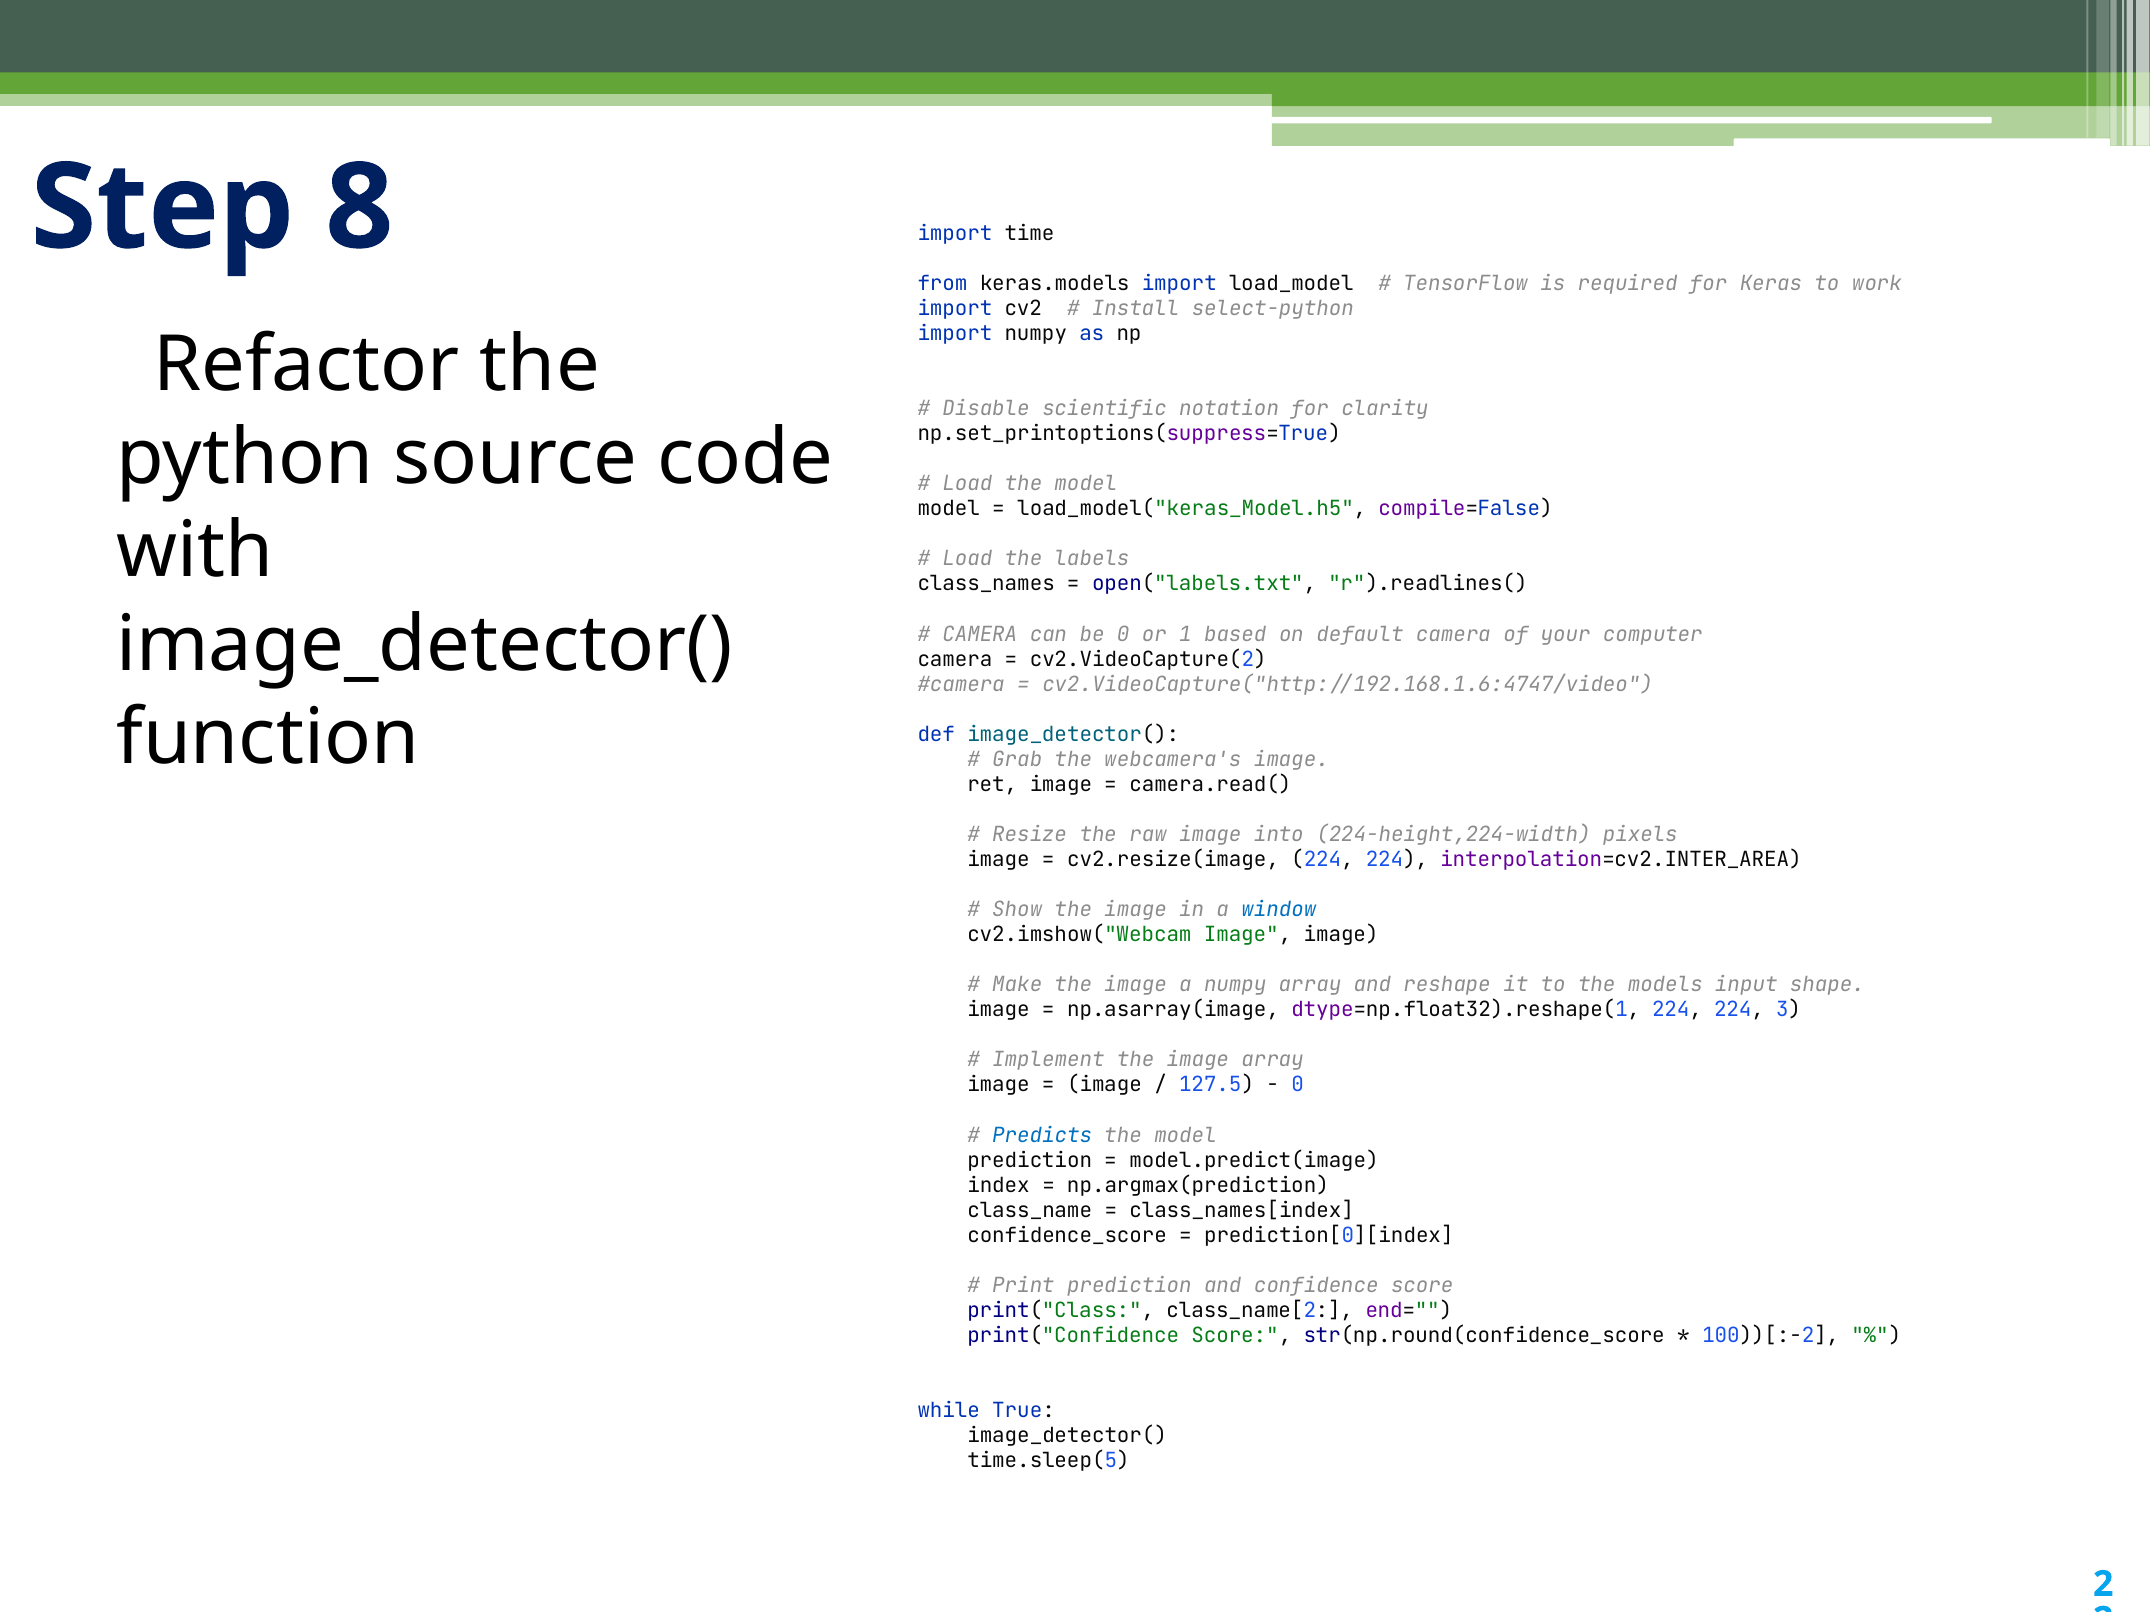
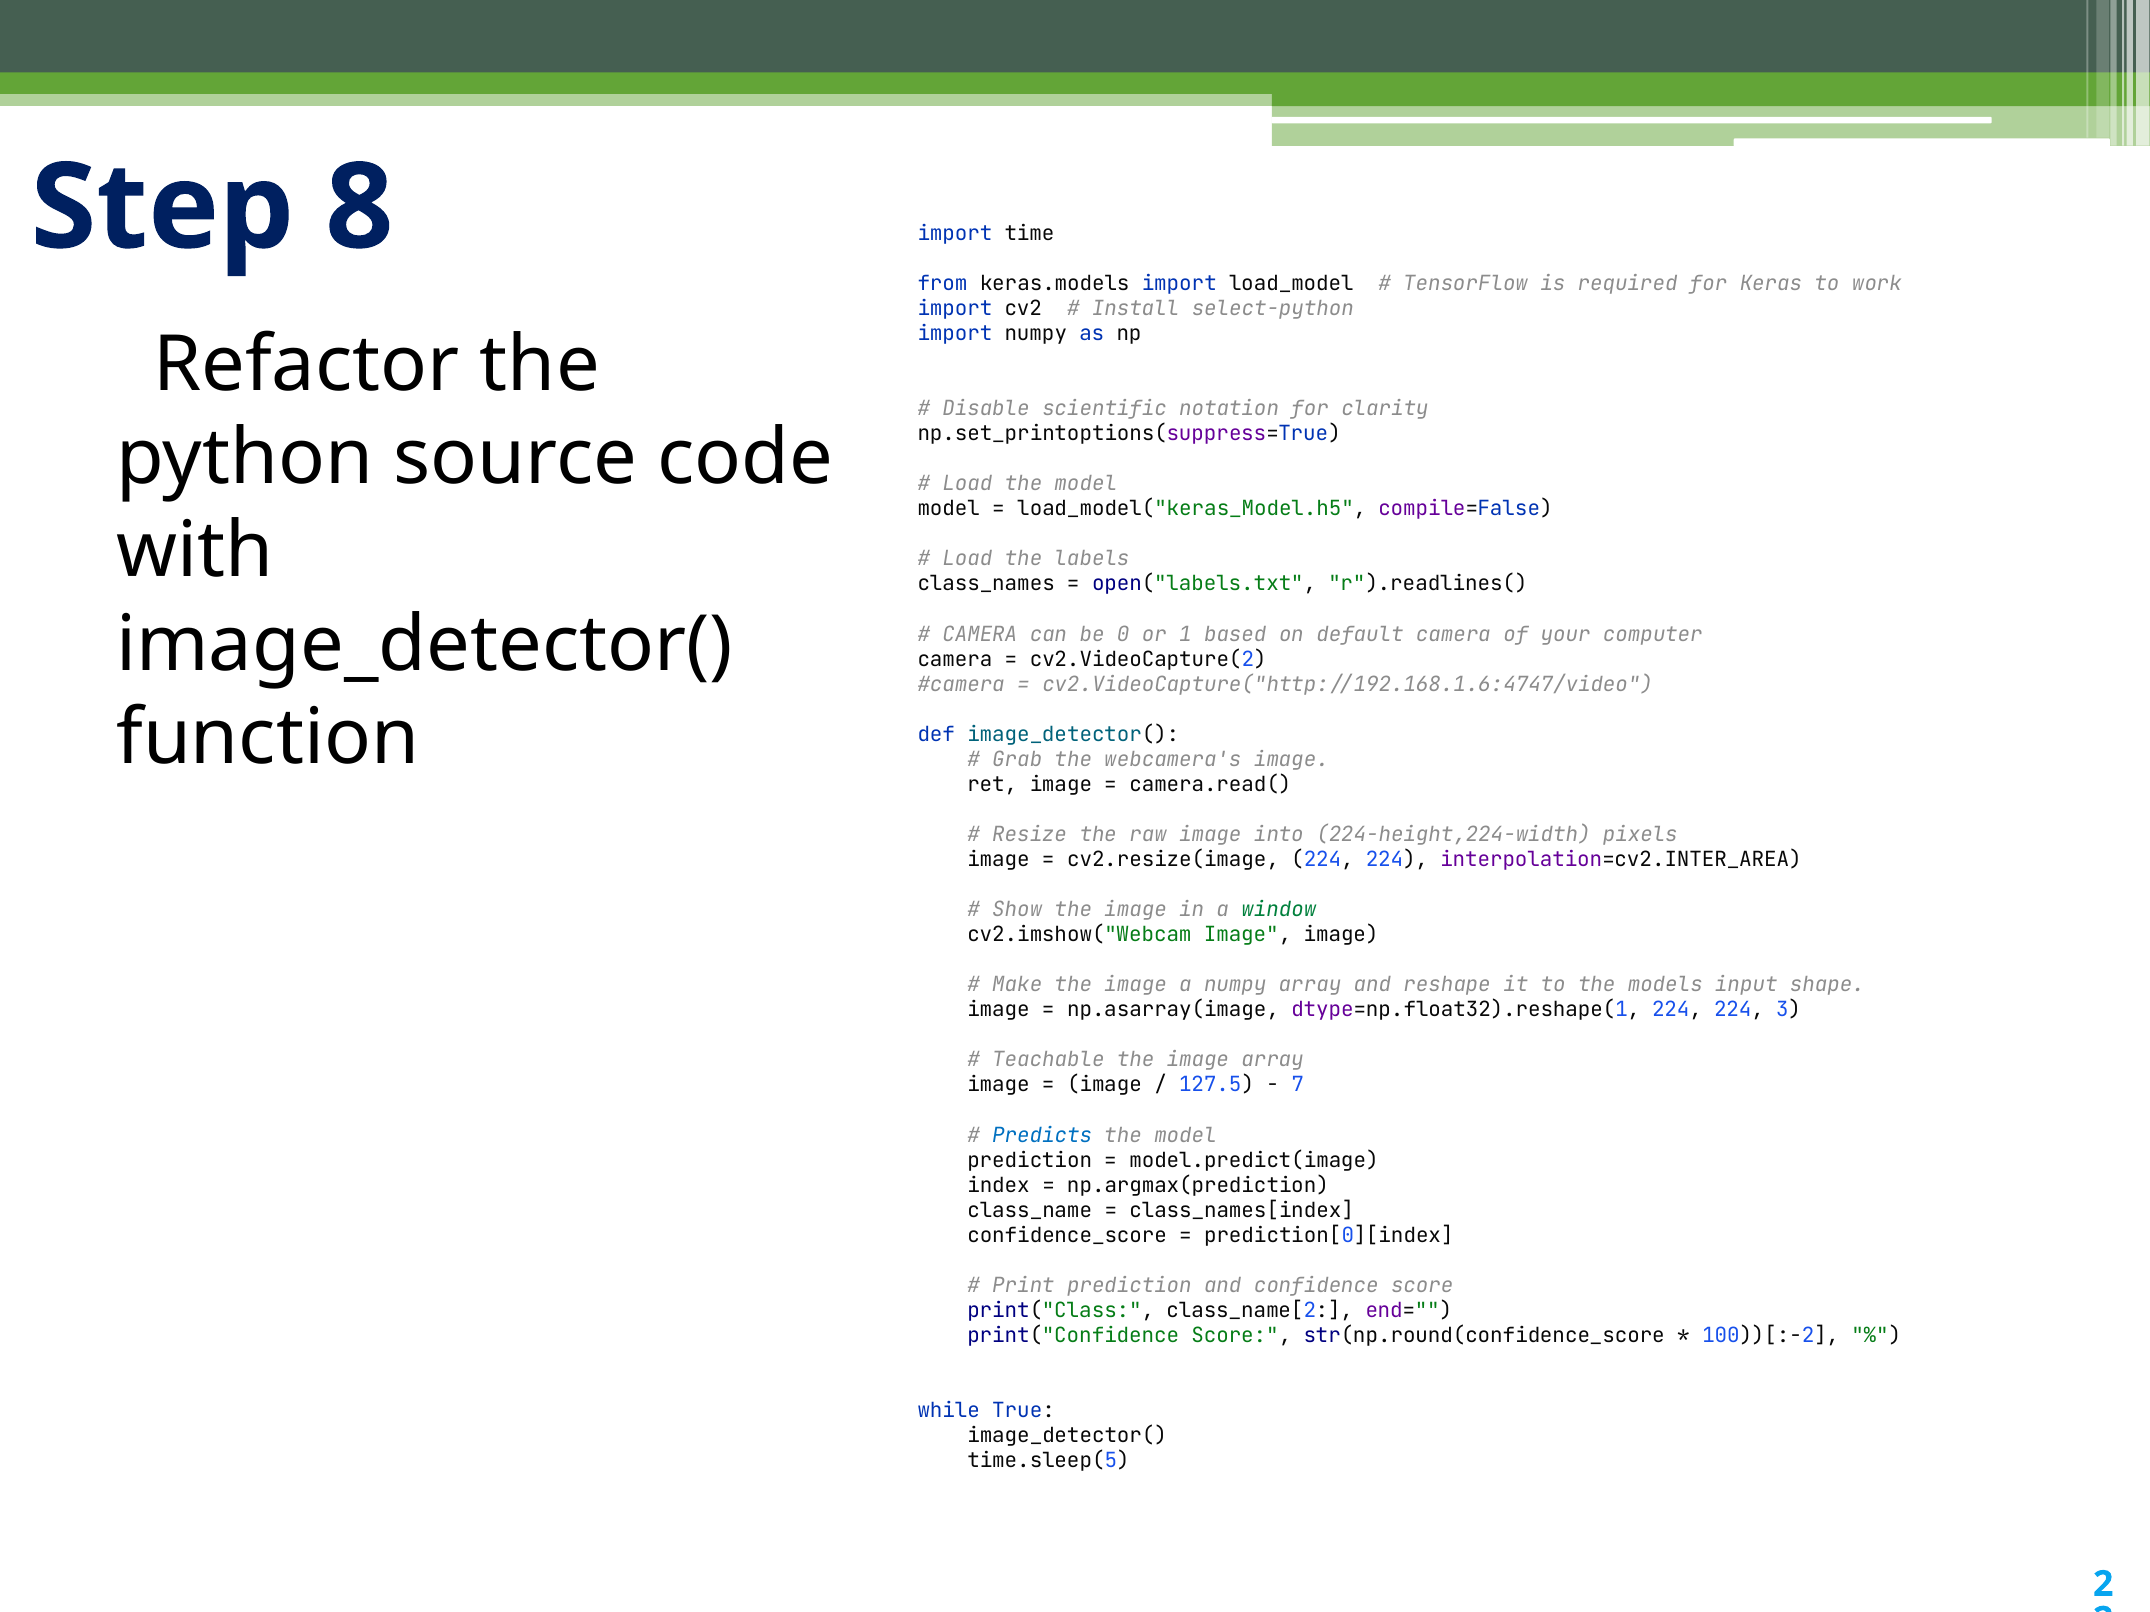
window colour: blue -> green (1279, 910)
Implement: Implement -> Teachable (1048, 1060)
0: 0 -> 7 (1298, 1085)
